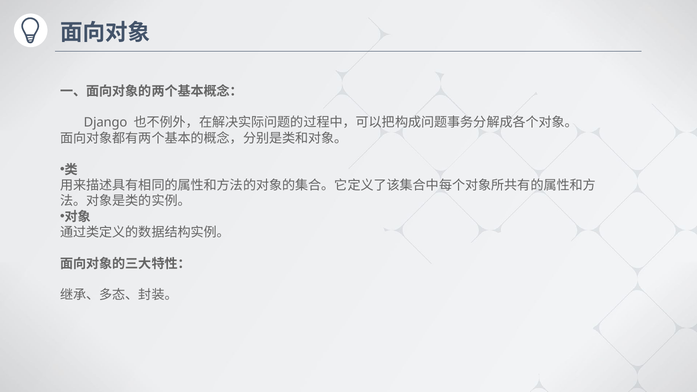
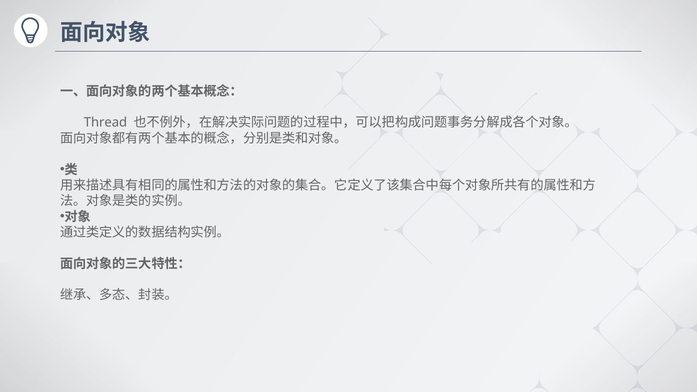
Django: Django -> Thread (105, 123)
